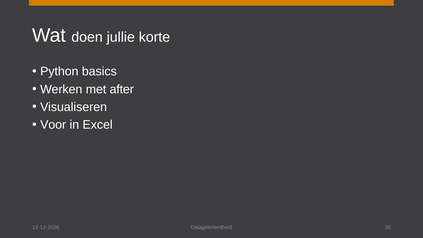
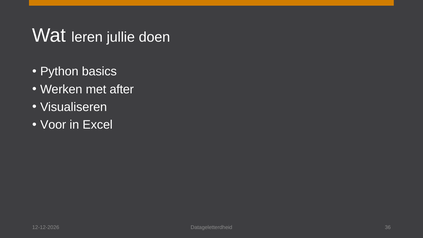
doen: doen -> leren (87, 37)
korte: korte -> doen (154, 37)
